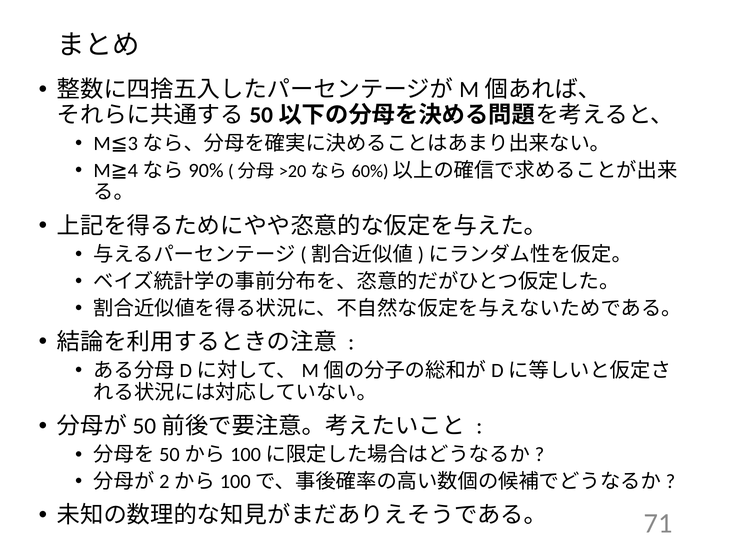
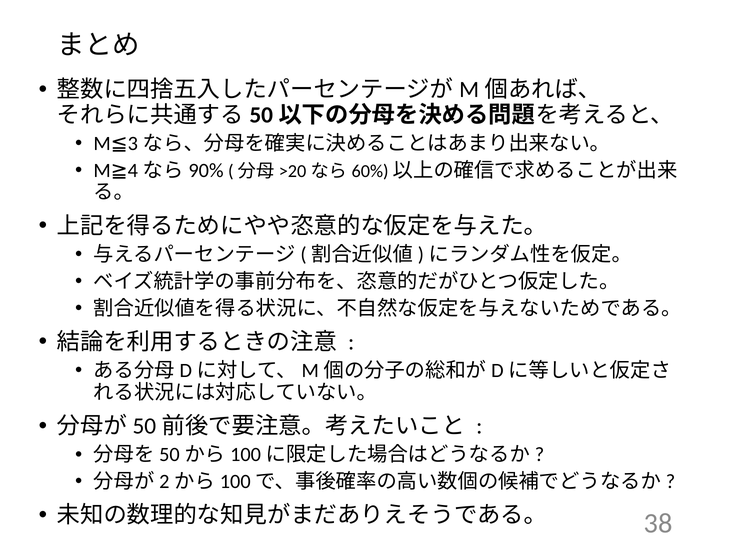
71: 71 -> 38 (658, 524)
